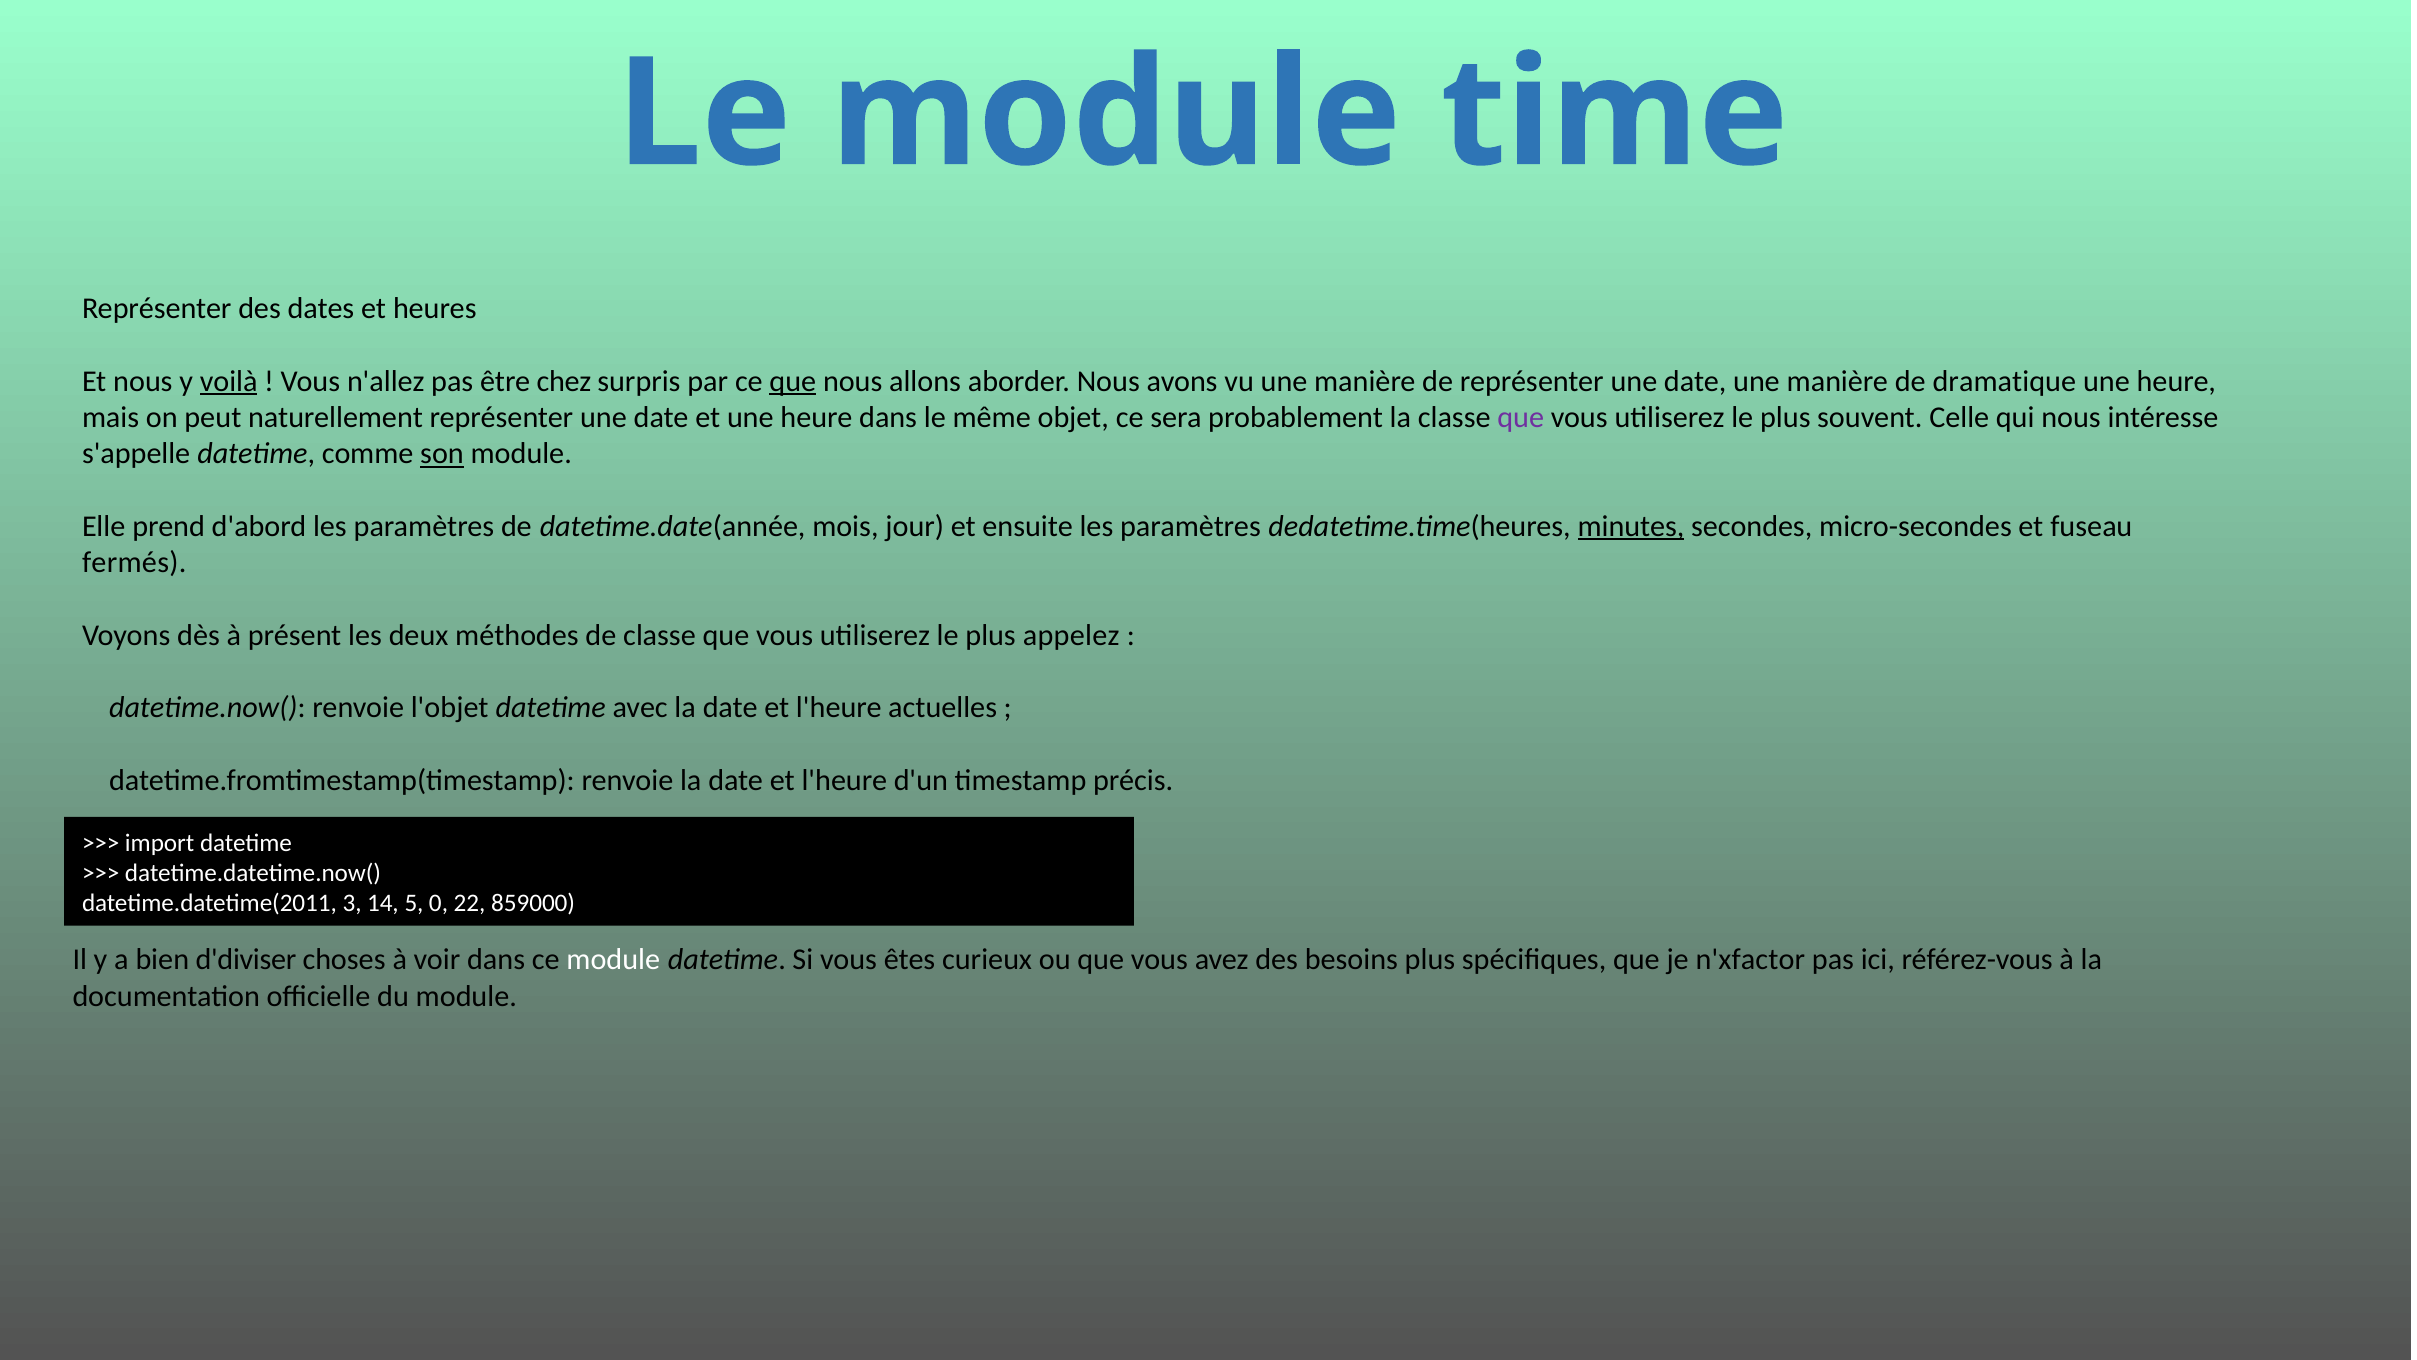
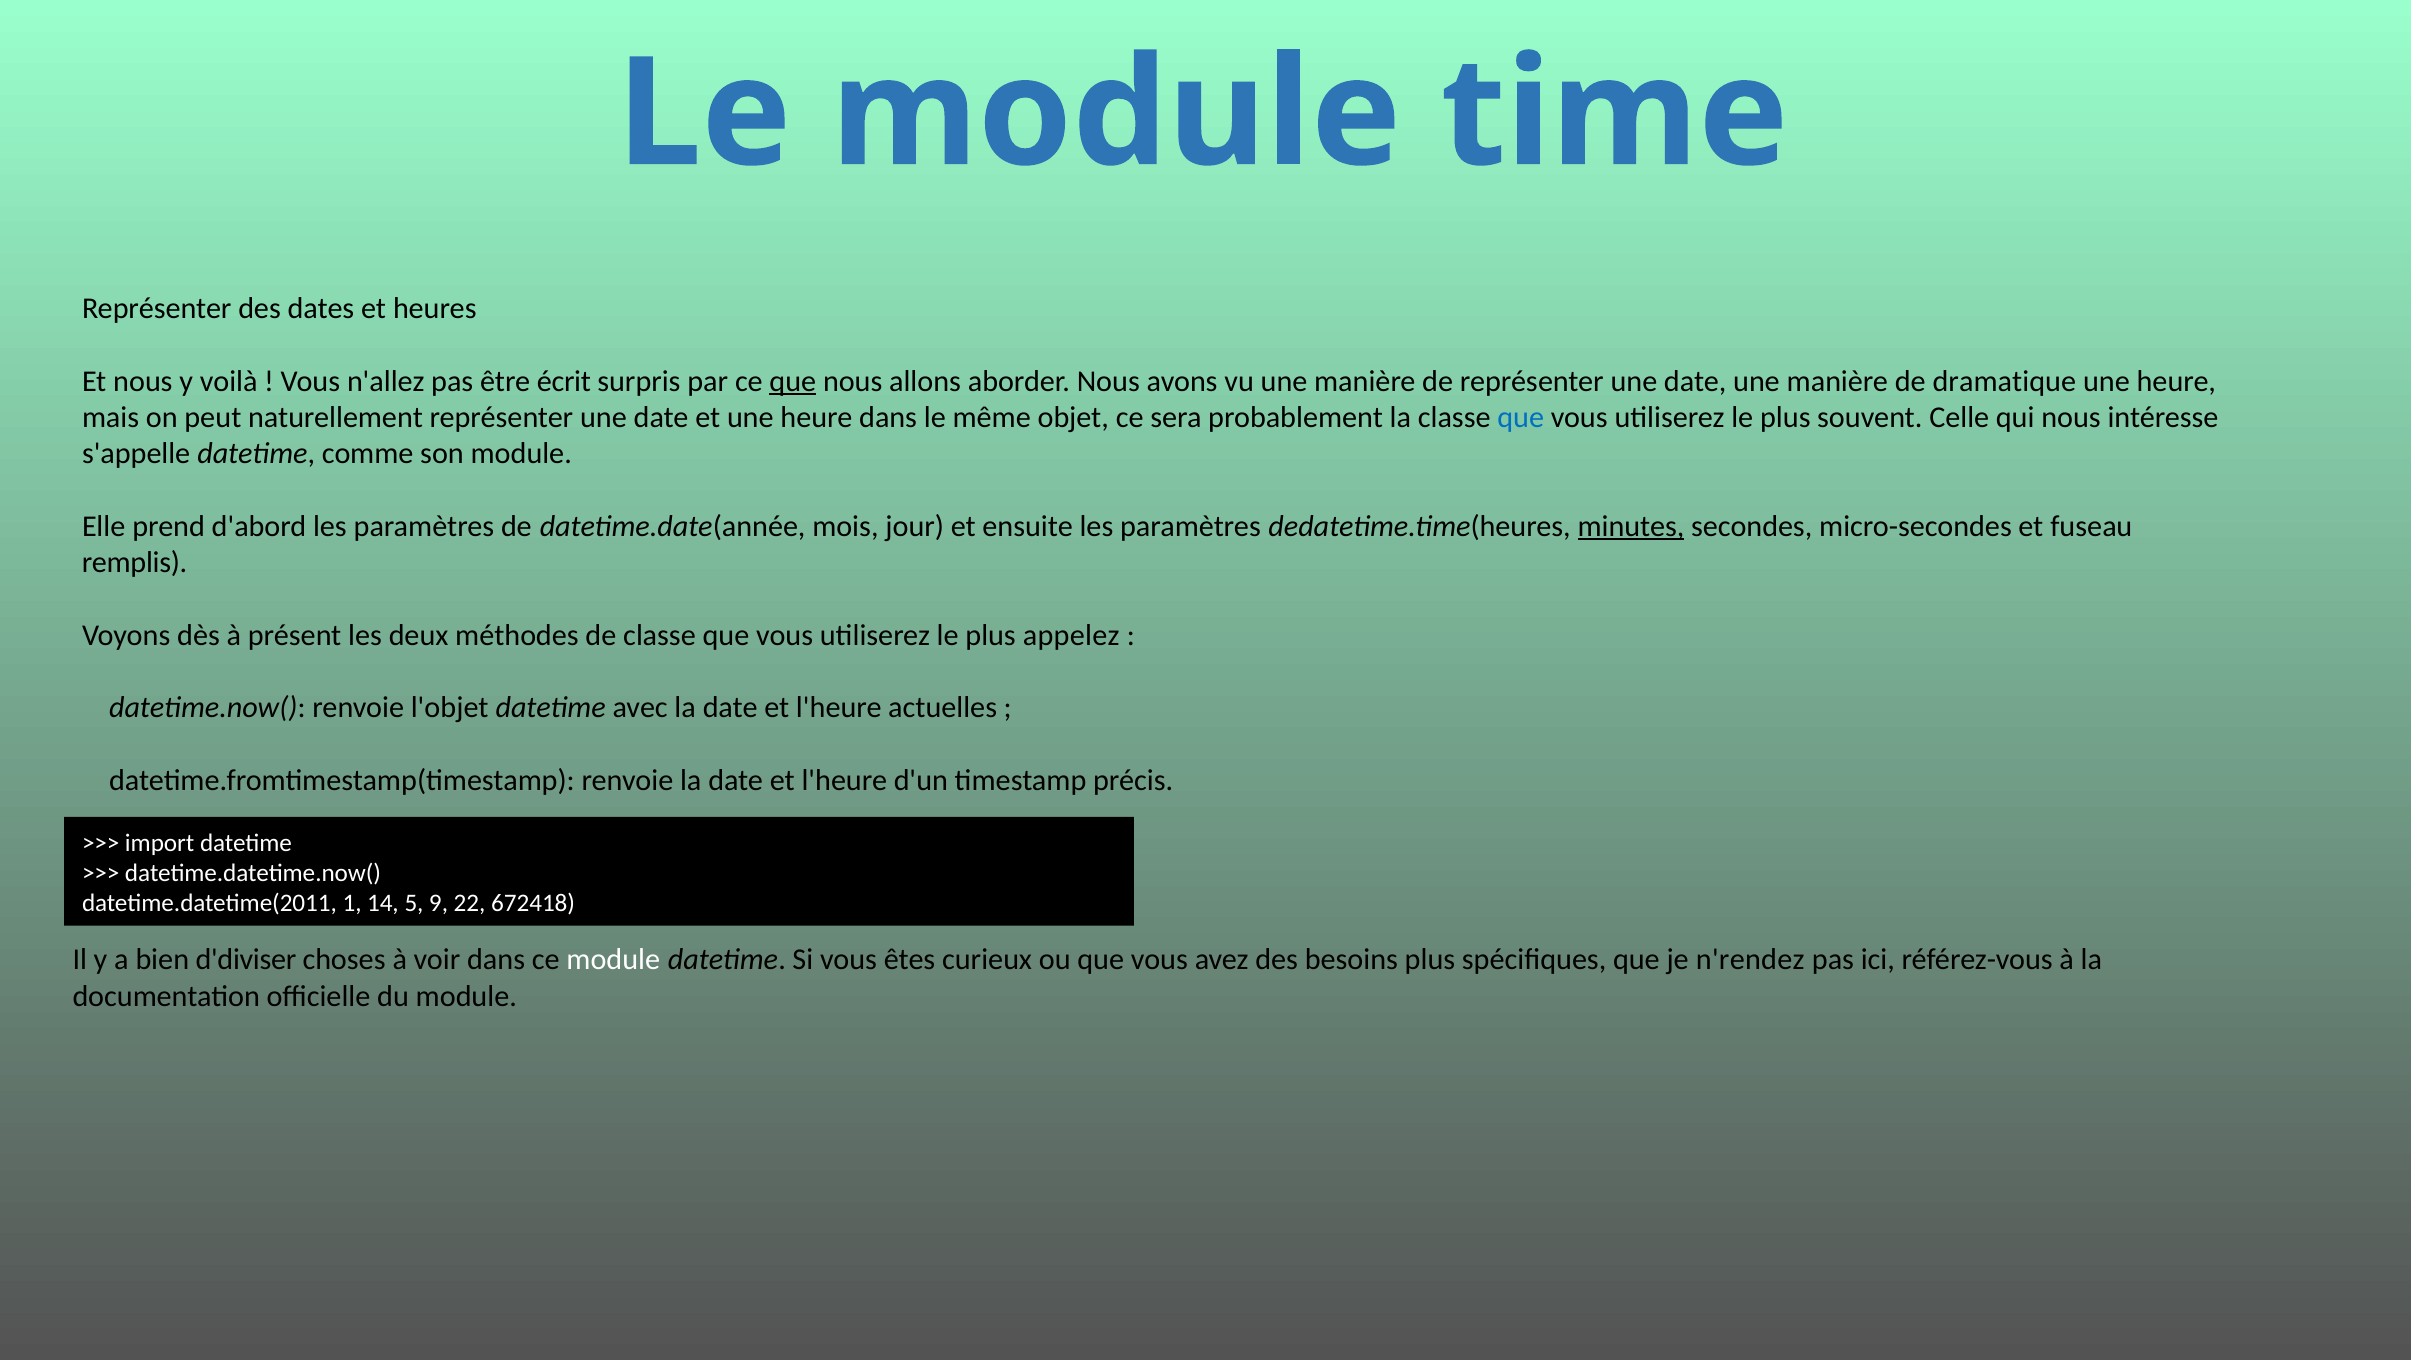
voilà underline: present -> none (229, 381)
chez: chez -> écrit (564, 381)
que colour: purple -> blue (1521, 417)
son underline: present -> none (442, 454)
fermés: fermés -> remplis (135, 562)
3: 3 -> 1 (352, 903)
0: 0 -> 9 (439, 903)
859000: 859000 -> 672418 (533, 903)
n'xfactor: n'xfactor -> n'rendez (1750, 960)
